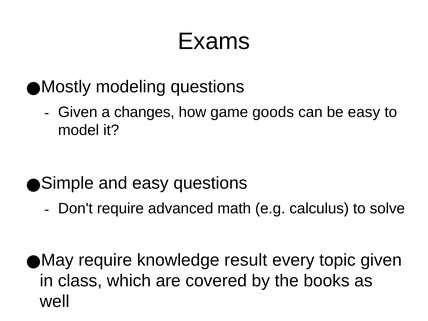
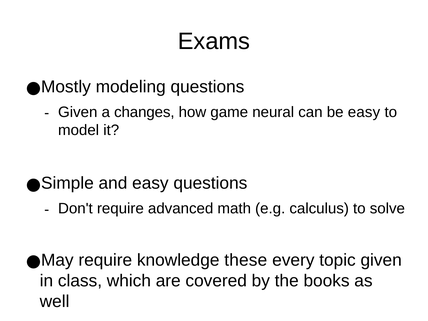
goods: goods -> neural (273, 112)
result: result -> these (246, 260)
